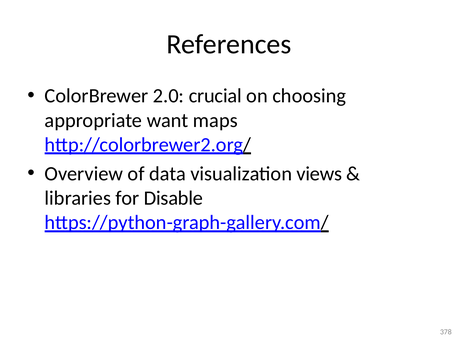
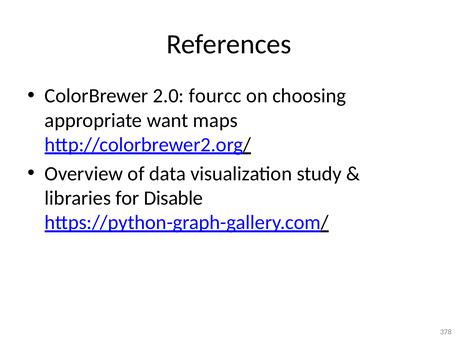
crucial: crucial -> fourcc (215, 96)
views: views -> study (319, 174)
